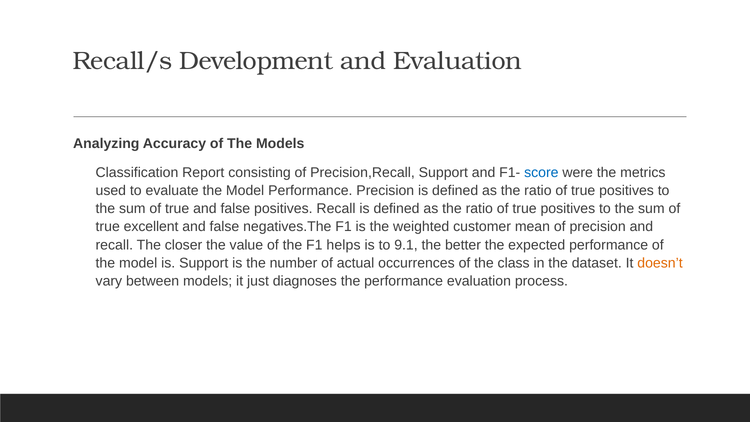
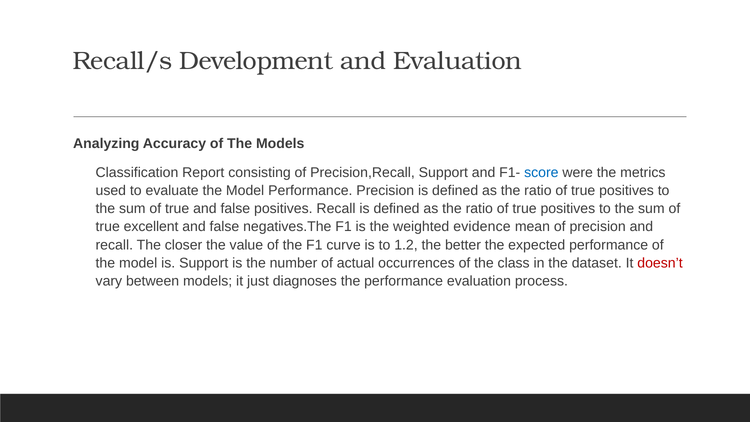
customer: customer -> evidence (482, 227)
helps: helps -> curve (344, 245)
9.1: 9.1 -> 1.2 (406, 245)
doesn’t colour: orange -> red (660, 263)
